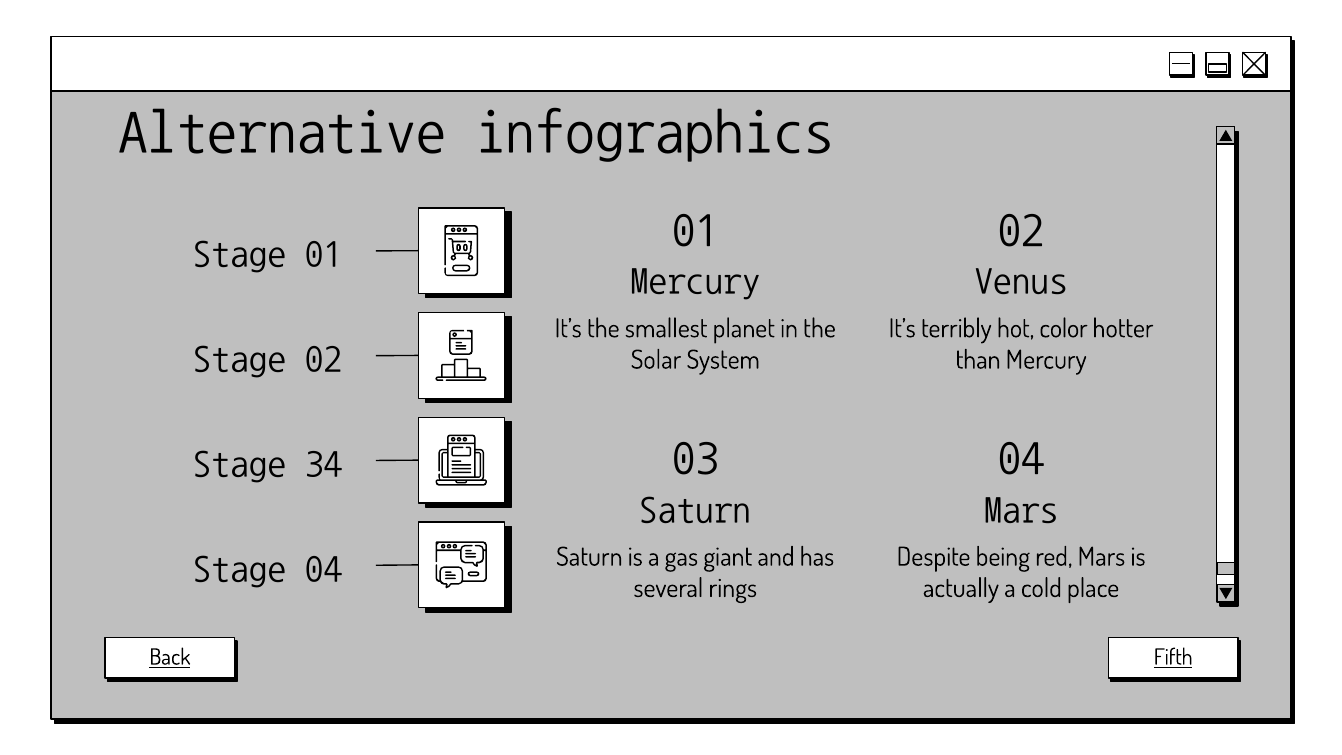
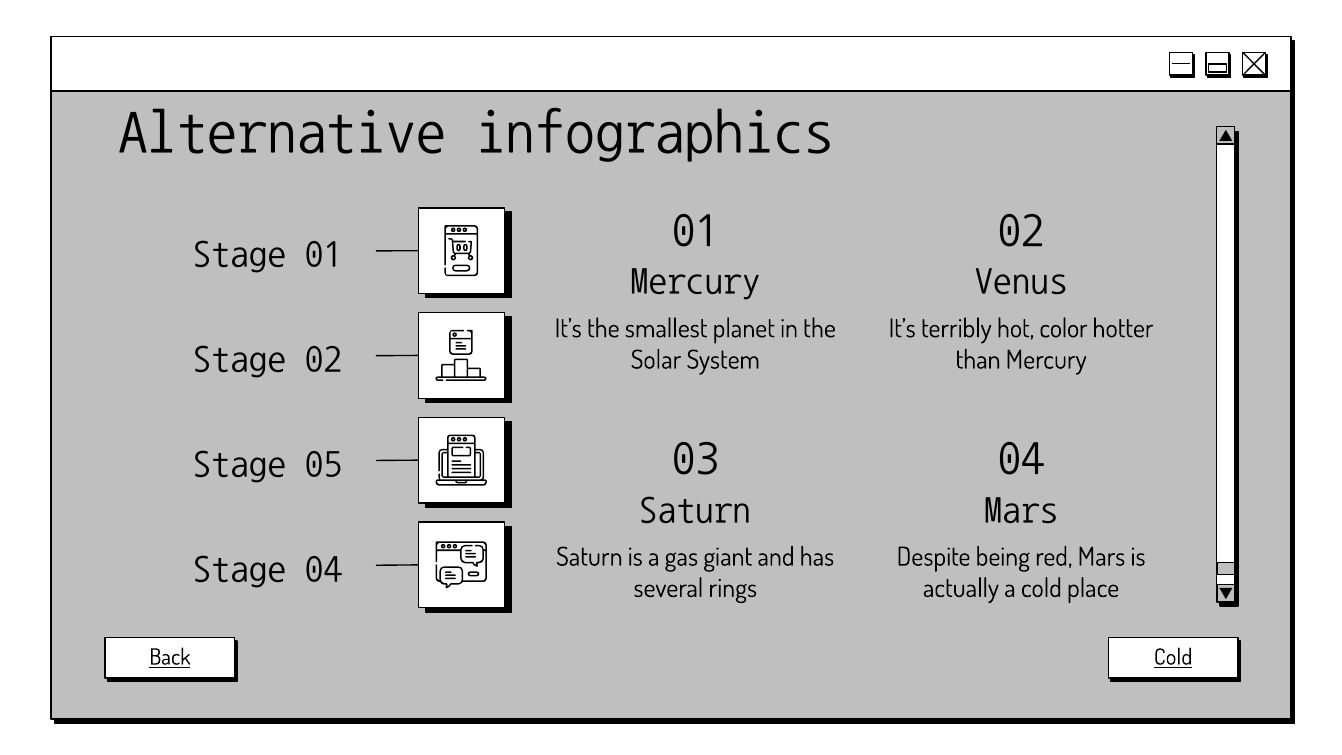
34: 34 -> 05 (324, 463)
Back Fifth: Fifth -> Cold (1173, 657)
